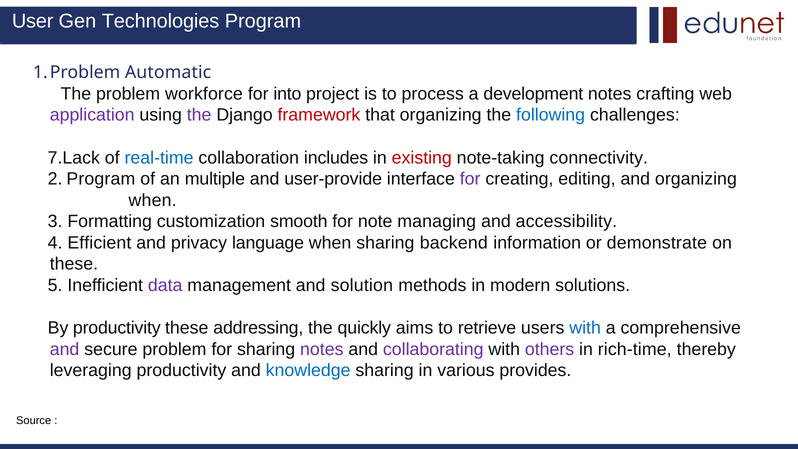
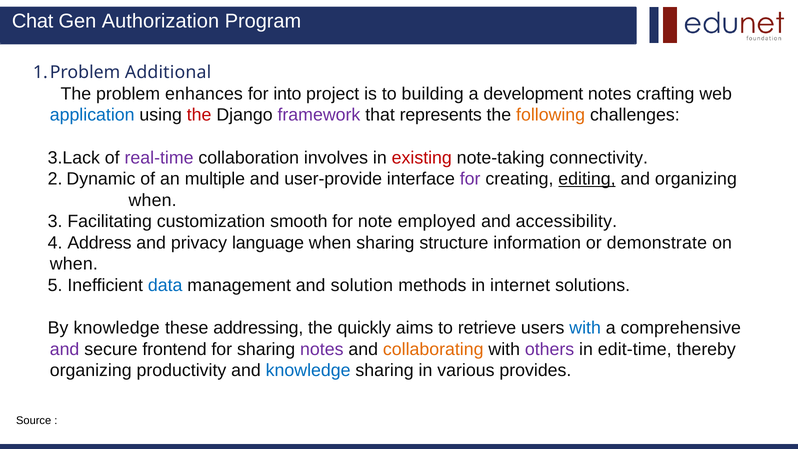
User: User -> Chat (33, 21)
Technologies: Technologies -> Authorization (160, 21)
Automatic: Automatic -> Additional (168, 72)
workforce: workforce -> enhances (204, 94)
process: process -> building (433, 94)
application colour: purple -> blue (92, 115)
the colour: purple -> red (199, 115)
framework colour: red -> purple (319, 115)
that organizing: organizing -> represents (441, 115)
following colour: blue -> orange (551, 115)
7.Lack: 7.Lack -> 3.Lack (74, 158)
real-time colour: blue -> purple (159, 158)
includes: includes -> involves (336, 158)
2 Program: Program -> Dynamic (101, 179)
editing underline: none -> present (587, 179)
Formatting: Formatting -> Facilitating (110, 221)
managing: managing -> employed (437, 221)
Efficient: Efficient -> Address (99, 243)
backend: backend -> structure (454, 243)
these: these -> when (74, 264)
data colour: purple -> blue (165, 285)
modern: modern -> internet (520, 285)
By productivity: productivity -> knowledge (117, 328)
secure problem: problem -> frontend (175, 349)
collaborating colour: purple -> orange (433, 349)
rich-time: rich-time -> edit-time (635, 349)
leveraging: leveraging -> organizing (91, 370)
